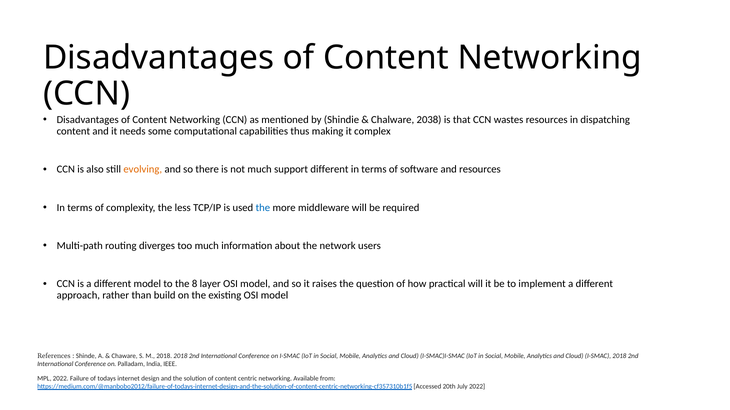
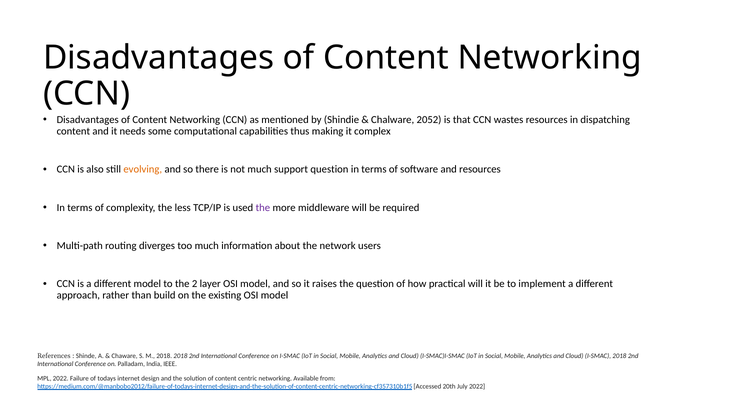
2038: 2038 -> 2052 (429, 120)
support different: different -> question (329, 170)
the colour: blue -> purple (263, 208)
8: 8 -> 2 (195, 284)
